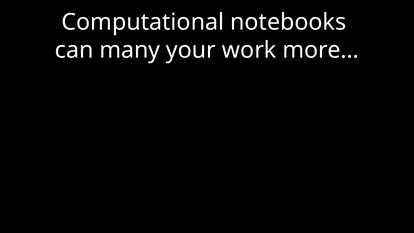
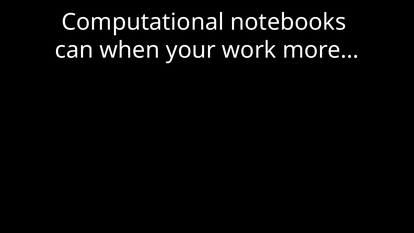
many: many -> when (130, 50)
